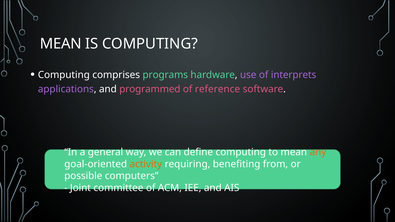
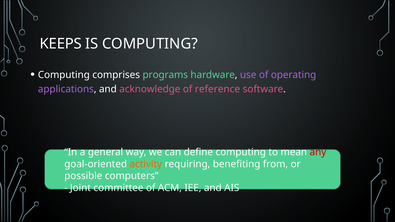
MEAN: MEAN -> KEEPS (61, 44)
interprets: interprets -> operating (294, 75)
programmed: programmed -> acknowledge (150, 89)
any colour: orange -> red (318, 152)
